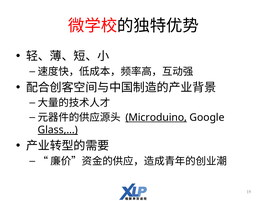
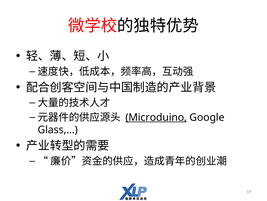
Glass,… underline: present -> none (58, 129)
